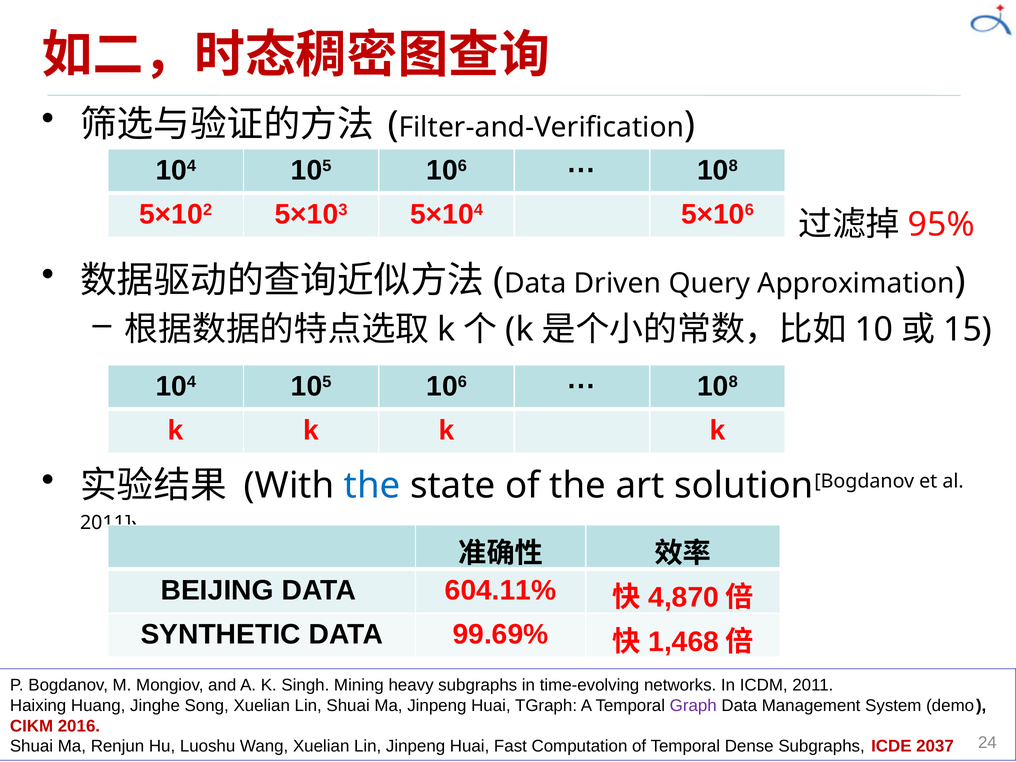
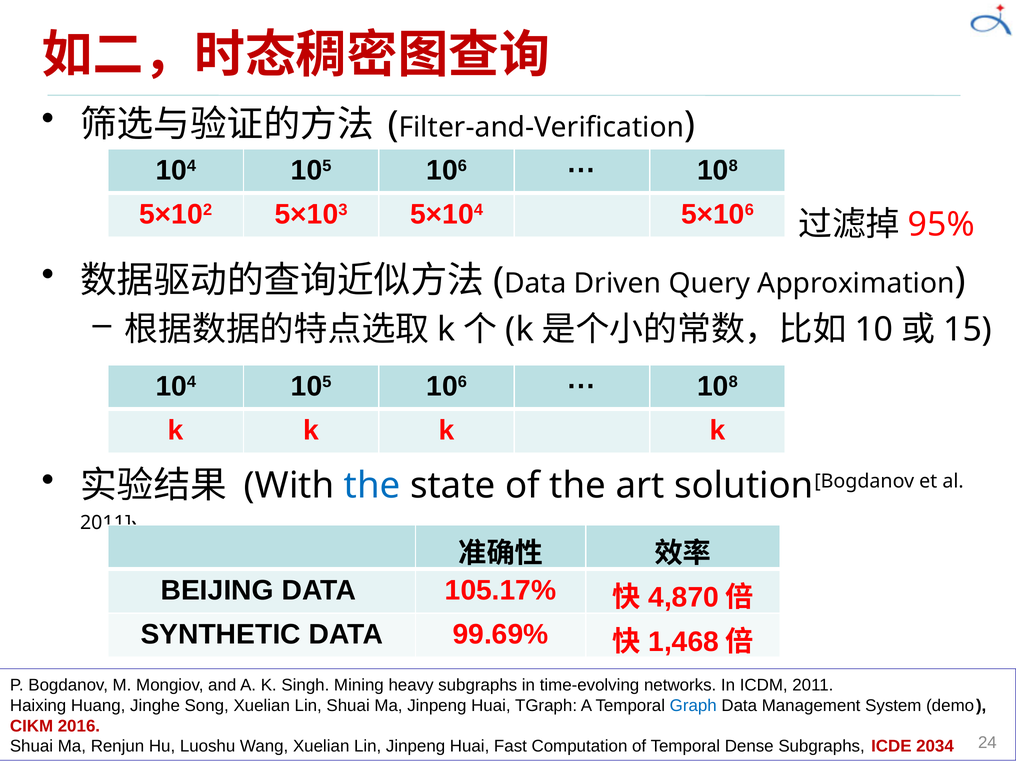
604.11%: 604.11% -> 105.17% (501, 590)
Graph colour: purple -> blue (693, 706)
2037: 2037 -> 2034 (935, 746)
